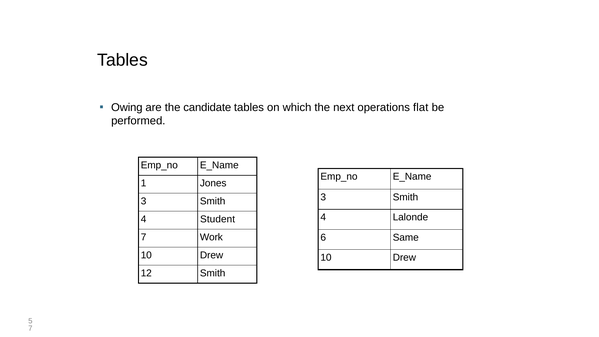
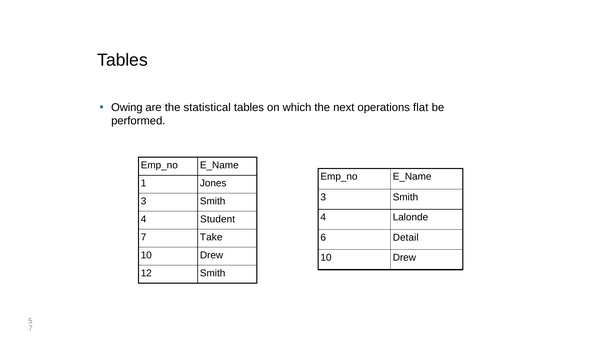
candidate: candidate -> statistical (207, 107)
Work: Work -> Take (211, 237)
Same: Same -> Detail (406, 237)
